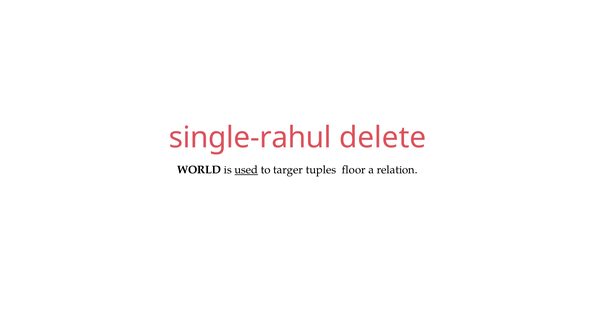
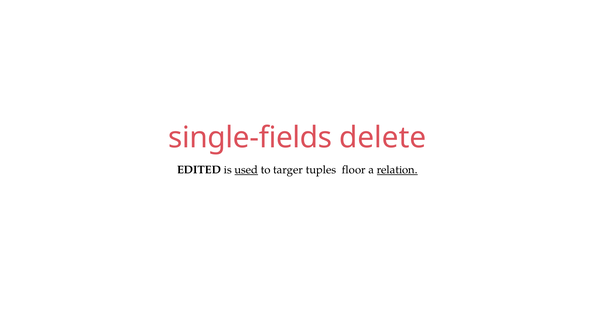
single-rahul: single-rahul -> single-fields (250, 137)
WORLD: WORLD -> EDITED (199, 170)
relation underline: none -> present (397, 170)
